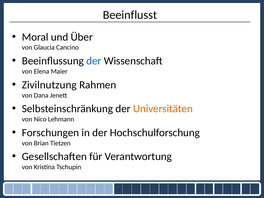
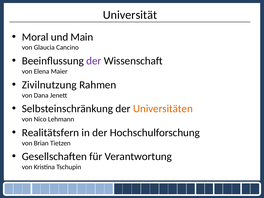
Beeinflusst: Beeinflusst -> Universität (130, 15)
Über: Über -> Main (82, 37)
der colour: blue -> purple (94, 61)
Forschungen: Forschungen -> Realitätsfern (50, 133)
